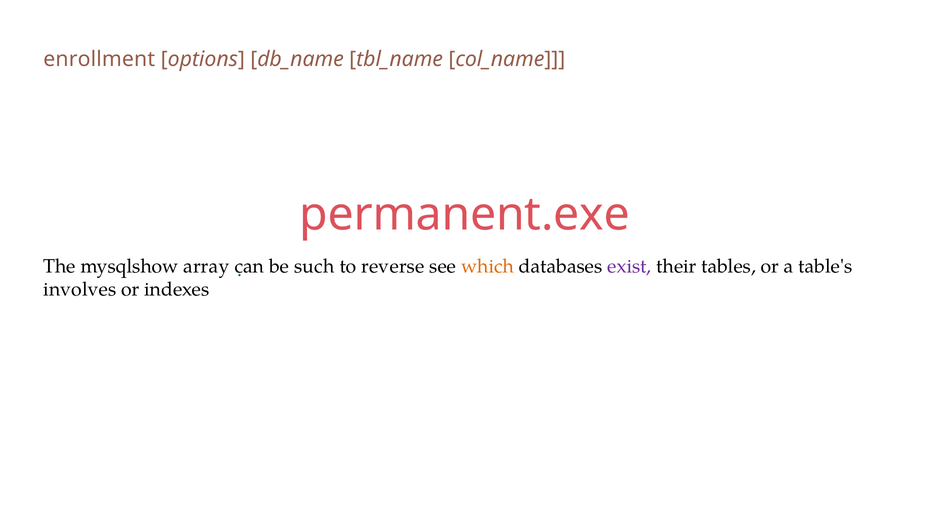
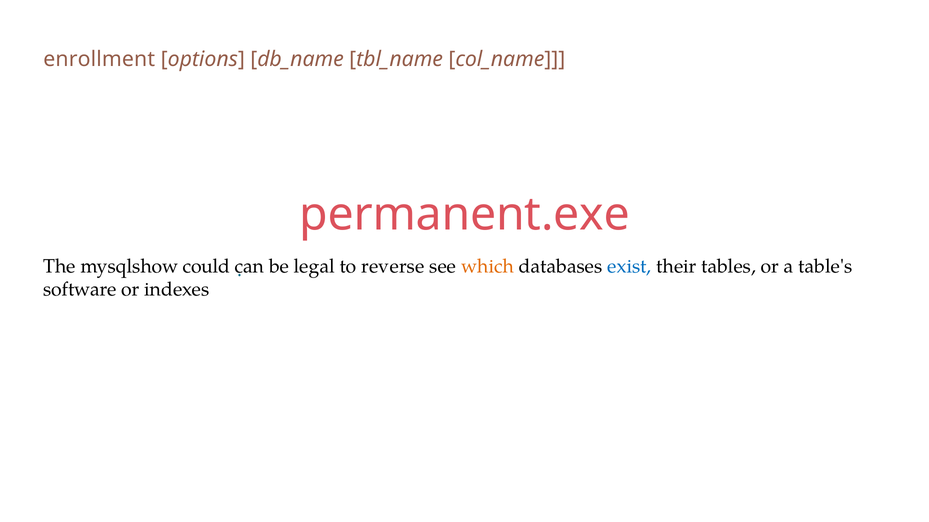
array: array -> could (206, 267)
such: such -> legal (314, 267)
exist colour: purple -> blue (629, 267)
involves: involves -> software (80, 290)
